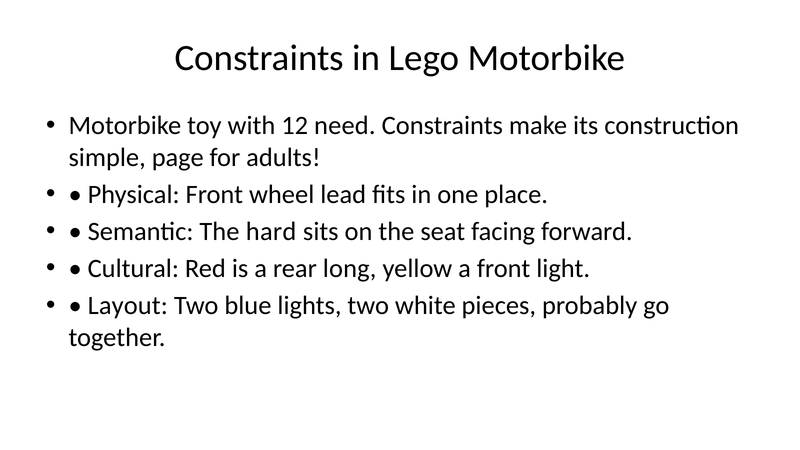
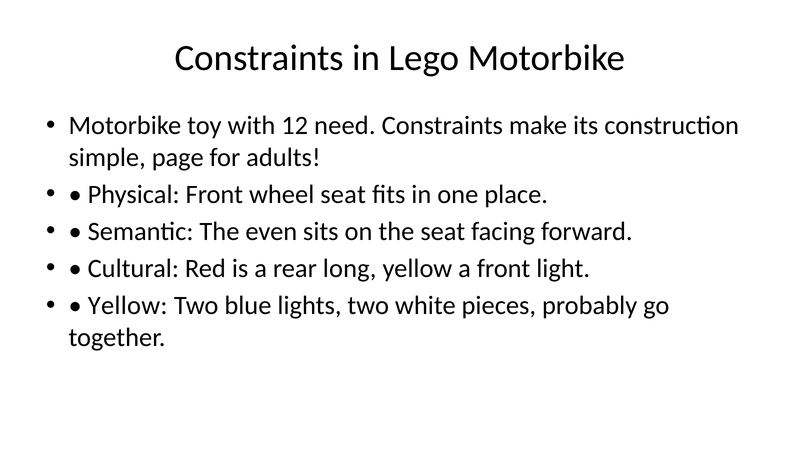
wheel lead: lead -> seat (343, 195)
hard: hard -> even (271, 232)
Layout: Layout -> Yellow (128, 306)
